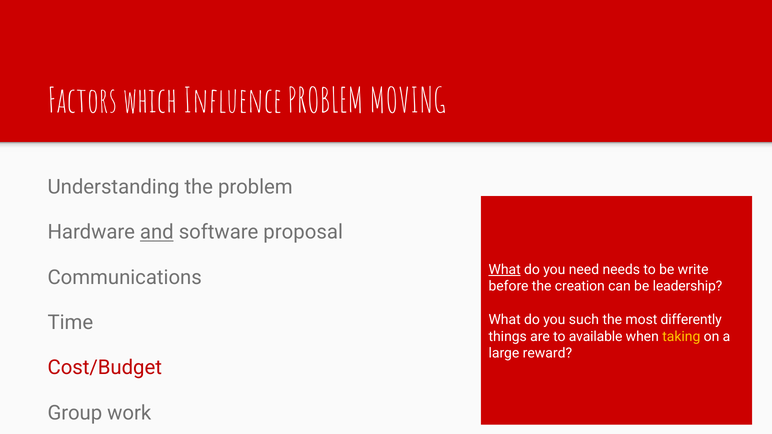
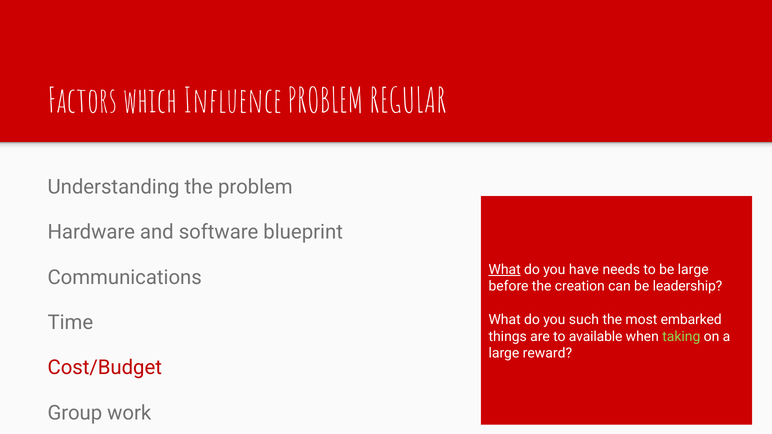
MOVING: MOVING -> REGULAR (408, 101)
and underline: present -> none (157, 232)
proposal: proposal -> blueprint (303, 232)
need: need -> have (584, 270)
be write: write -> large (693, 270)
differently: differently -> embarked (691, 320)
taking colour: yellow -> light green (681, 337)
